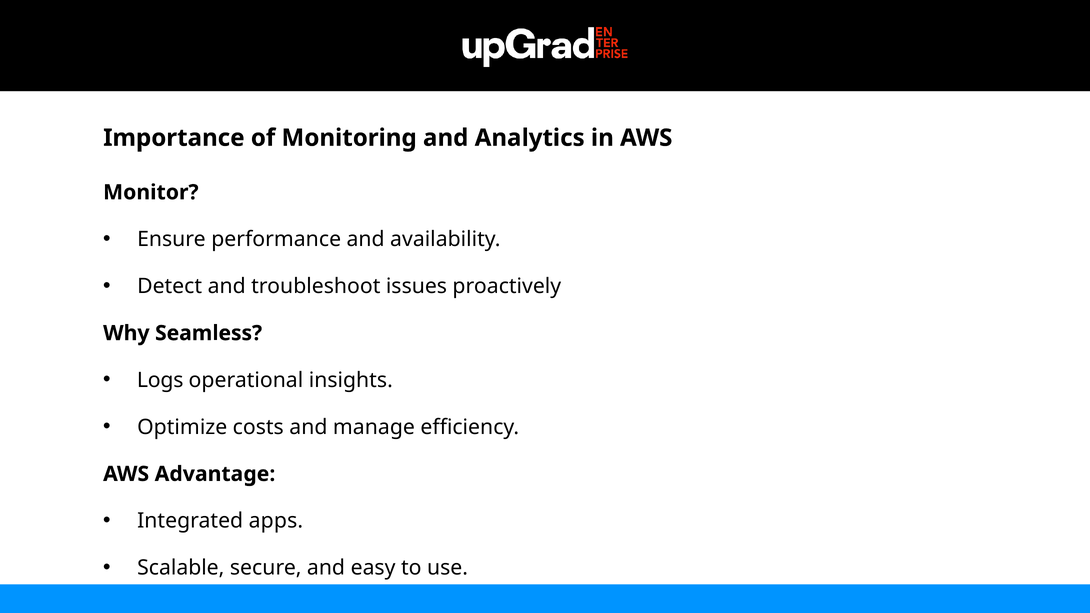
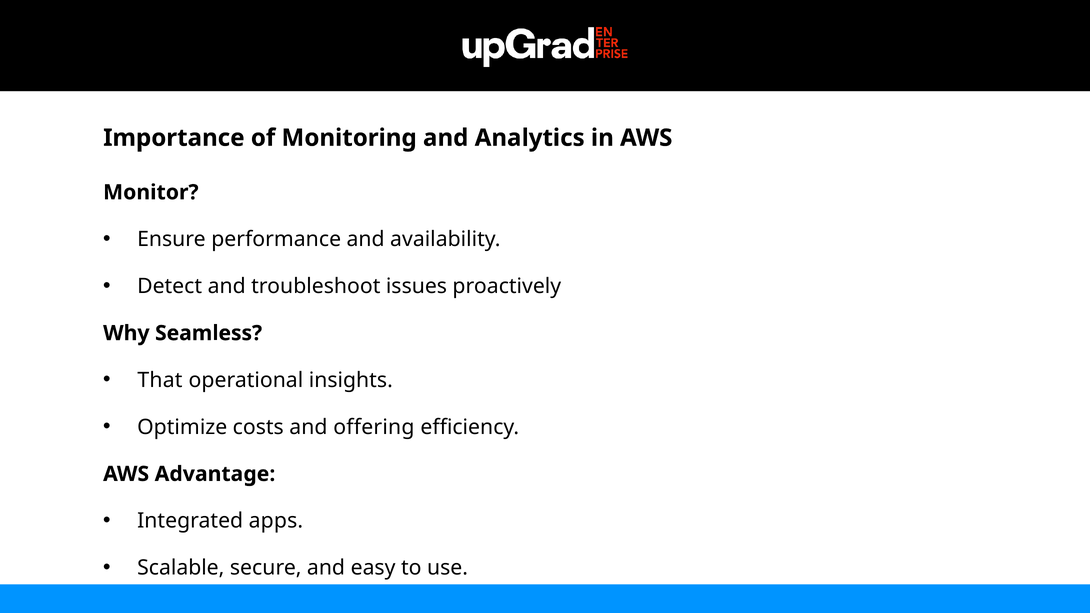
Logs: Logs -> That (160, 380)
manage: manage -> offering (374, 427)
